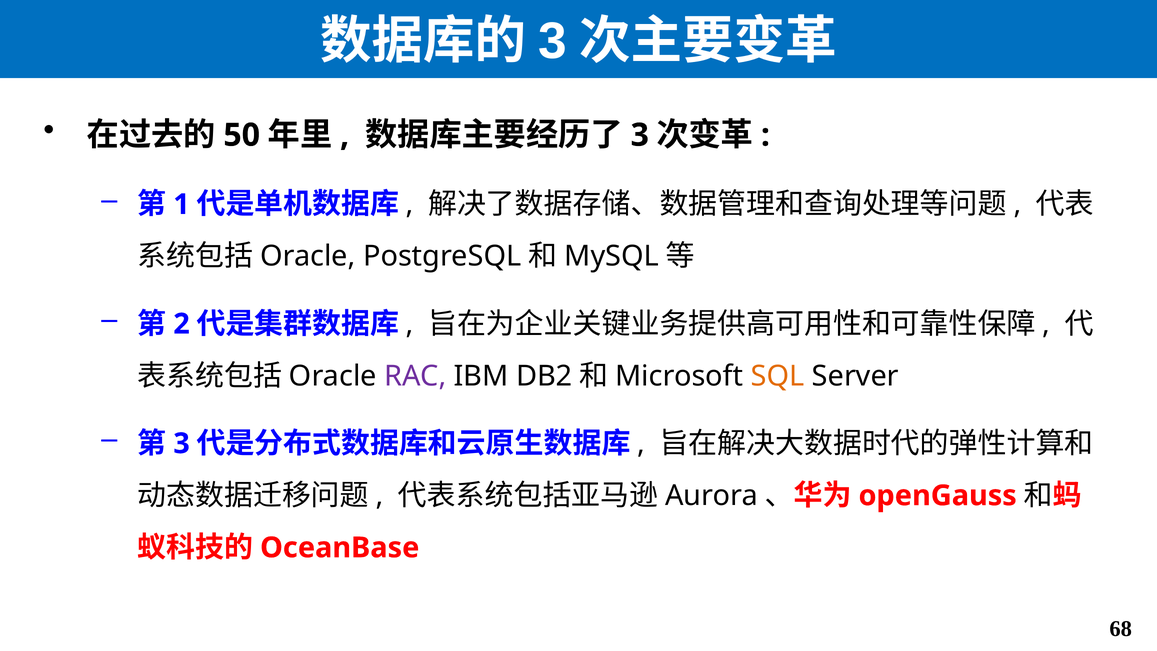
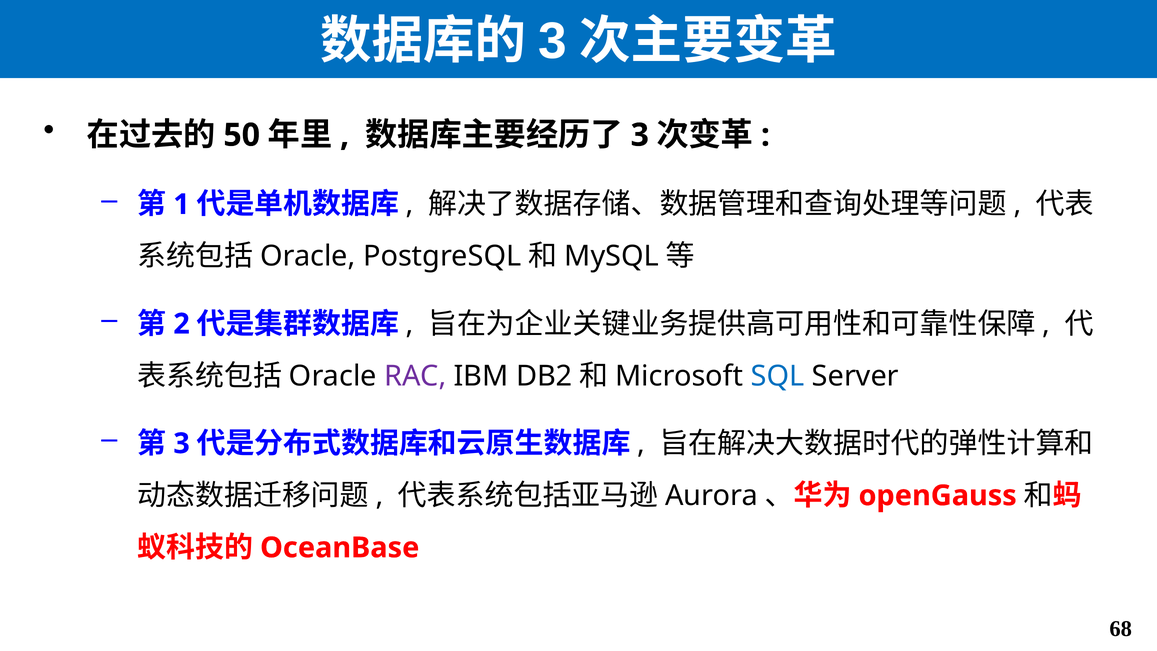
SQL colour: orange -> blue (778, 376)
